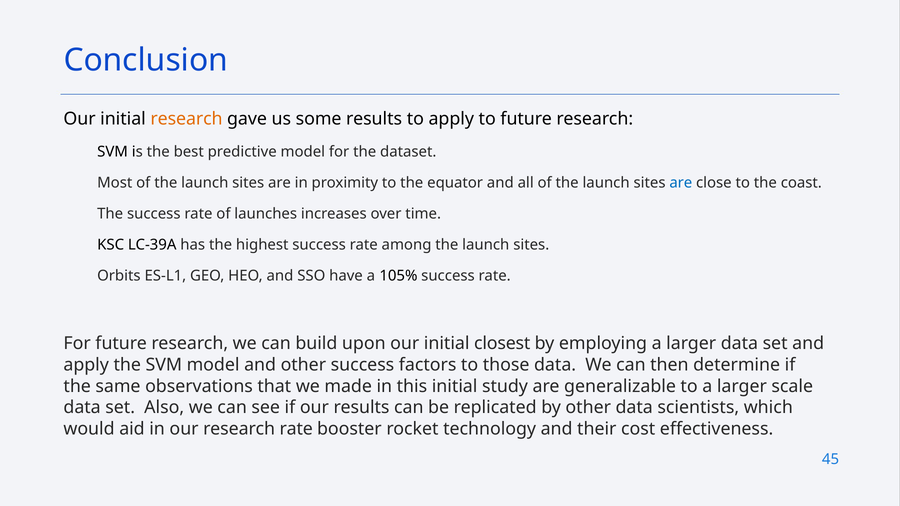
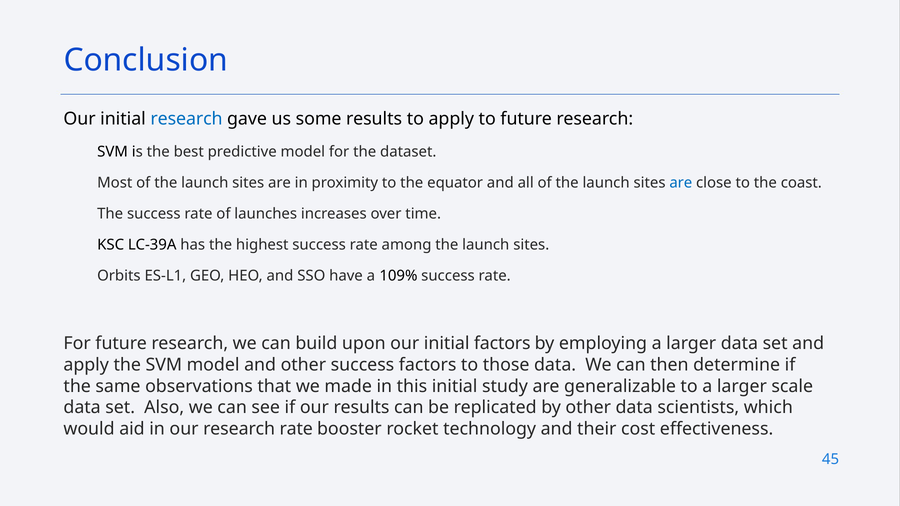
research colour: orange -> blue (187, 119)
105%: 105% -> 109% (398, 276)
initial closest: closest -> factors (502, 344)
